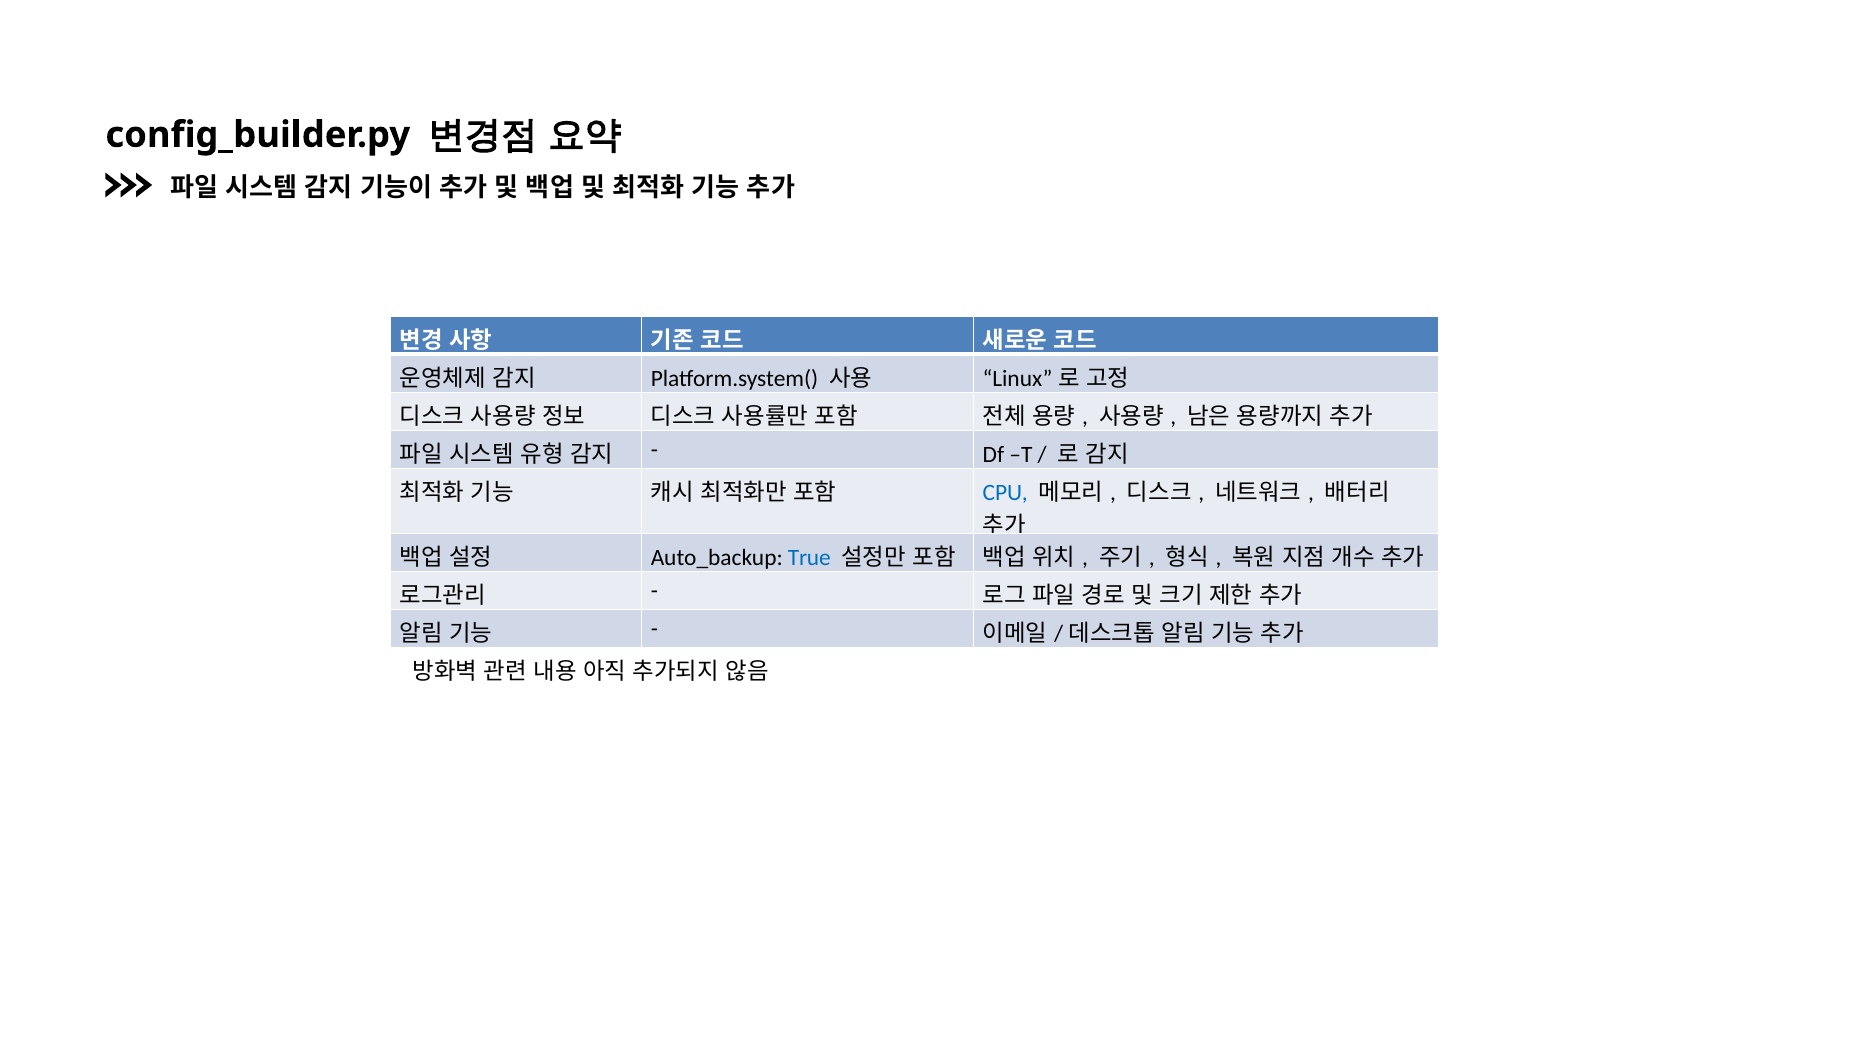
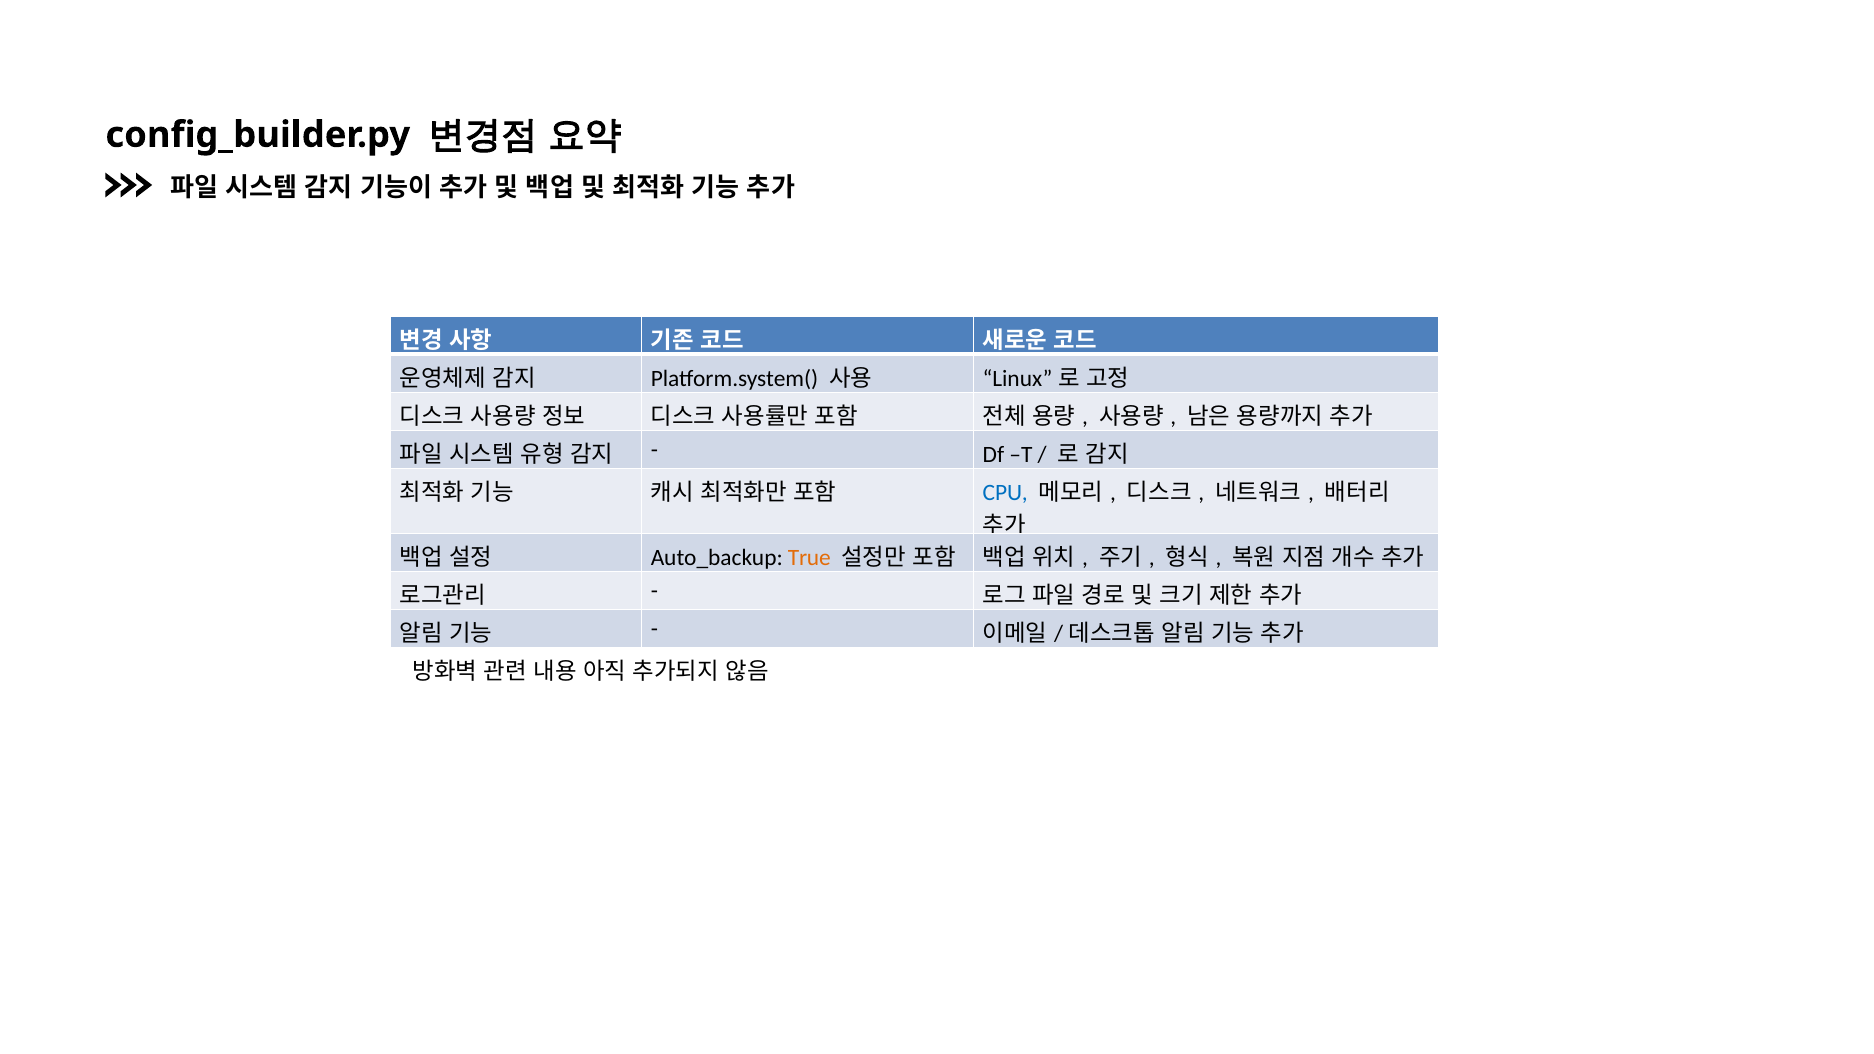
True colour: blue -> orange (809, 558)
